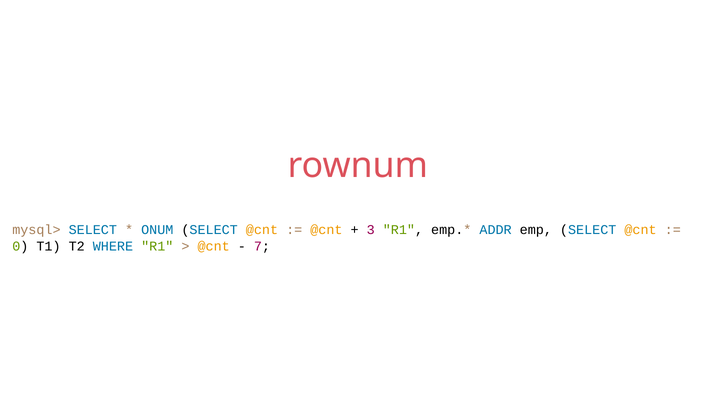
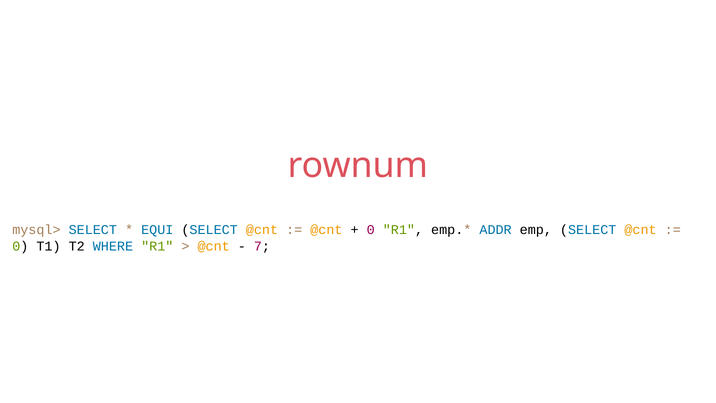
ONUM: ONUM -> EQUI (157, 230)
3: 3 -> 0 (371, 230)
